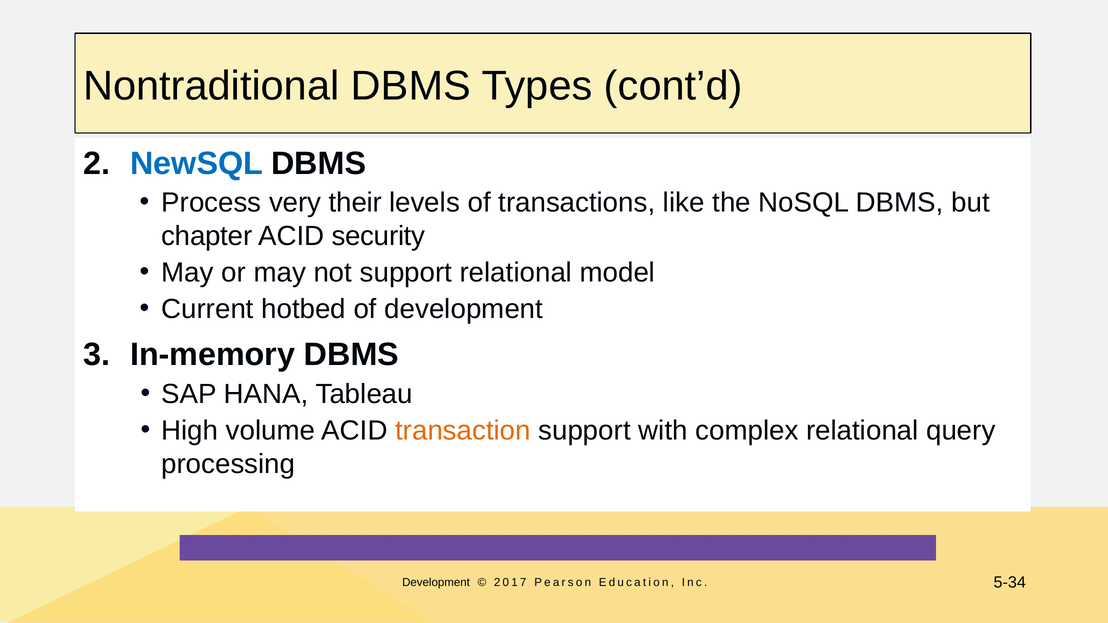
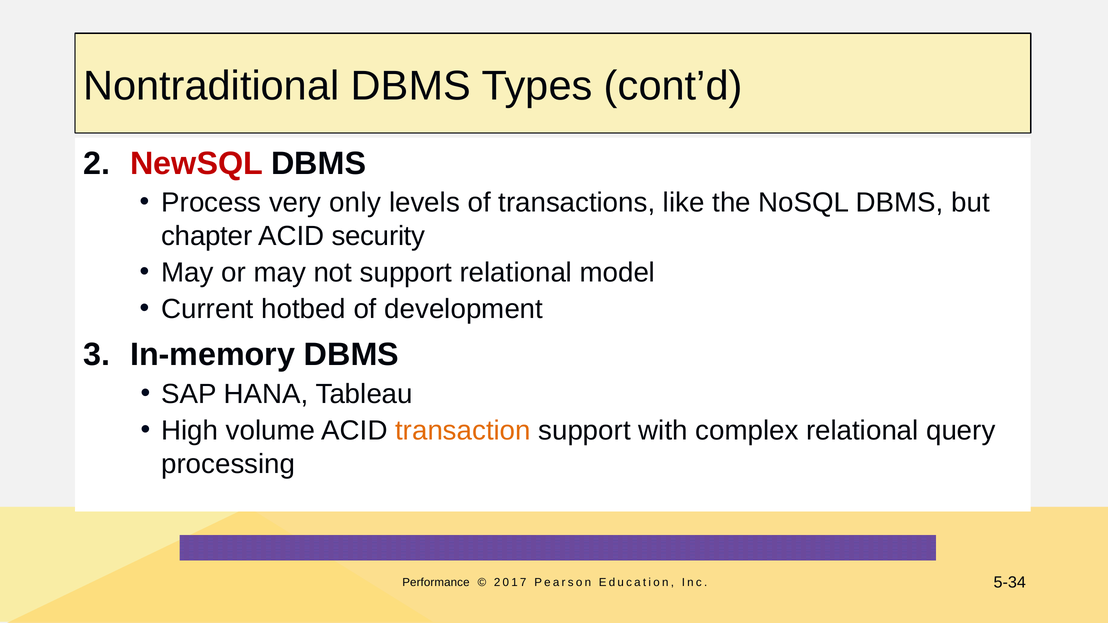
NewSQL colour: blue -> red (196, 164)
their: their -> only (355, 203)
Development: Development -> Performance (436, 582)
